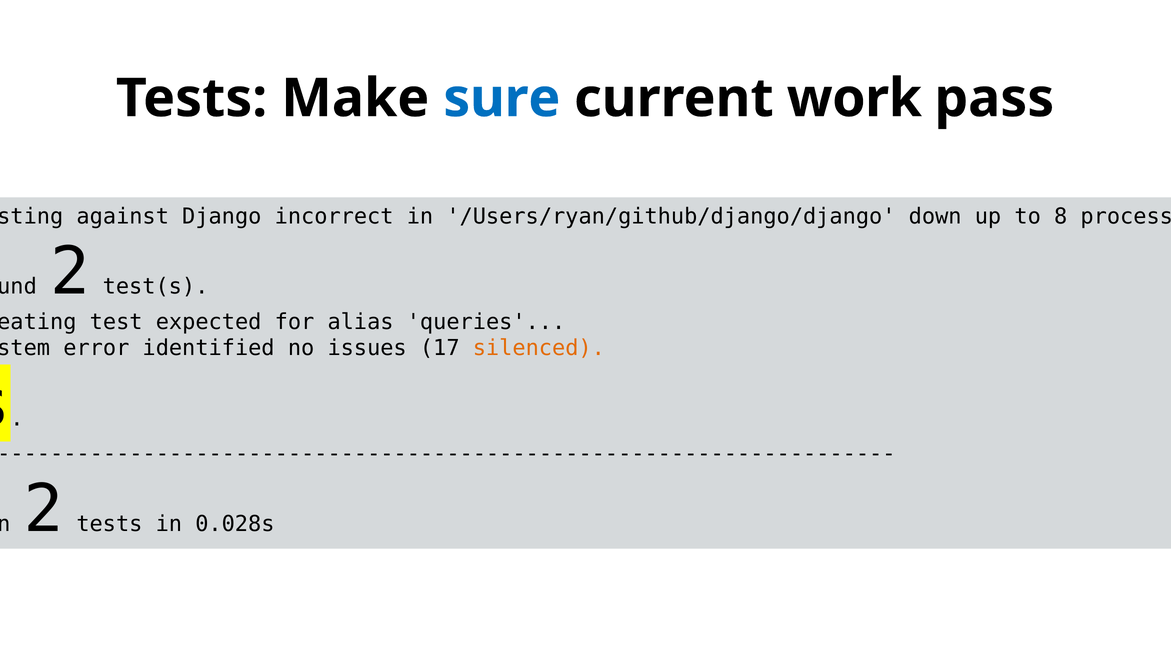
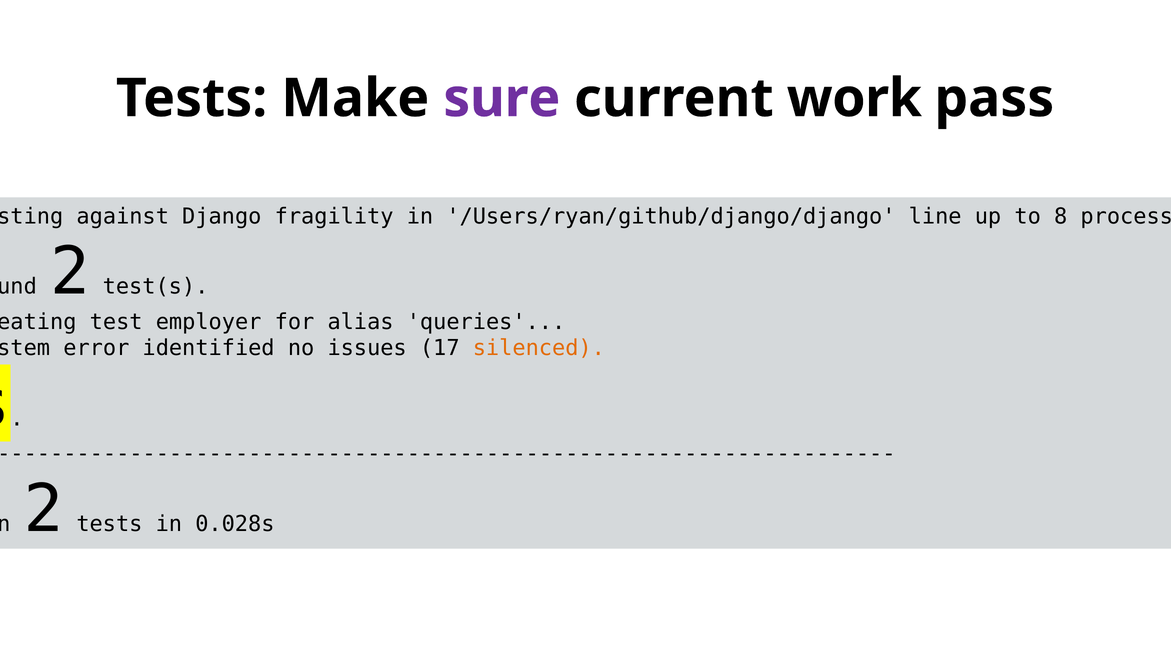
sure colour: blue -> purple (502, 98)
incorrect: incorrect -> fragility (334, 216)
down: down -> line (935, 216)
expected: expected -> employer (209, 322)
